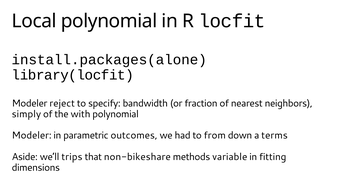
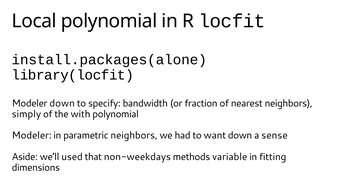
Modeler reject: reject -> down (62, 103)
parametric outcomes: outcomes -> neighbors (134, 135)
from: from -> want (215, 135)
terms: terms -> sense (275, 135)
trips: trips -> used (72, 157)
non-bikeshare: non-bikeshare -> non-weekdays (137, 157)
